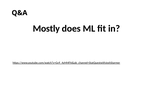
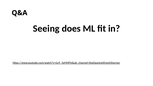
Mostly: Mostly -> Seeing (46, 29)
